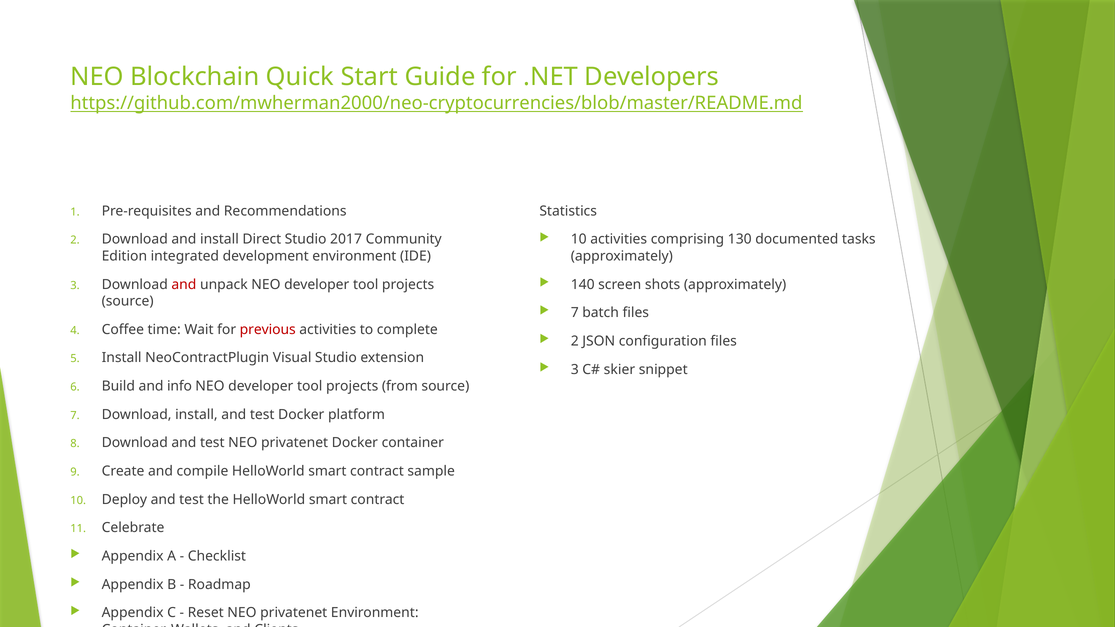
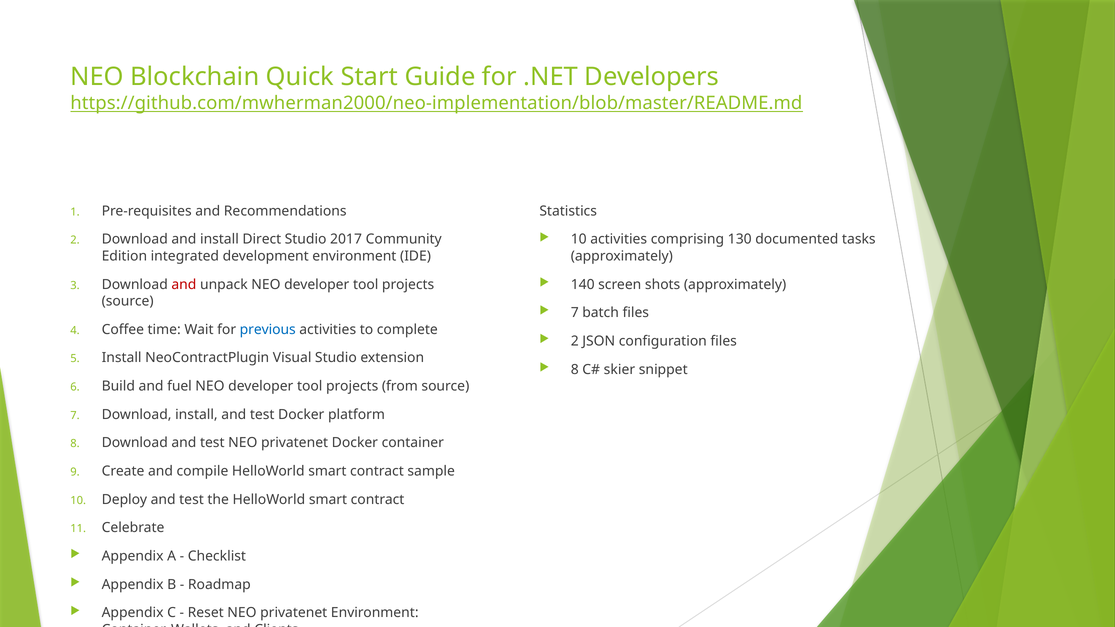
https://github.com/mwherman2000/neo-cryptocurrencies/blob/master/README.md: https://github.com/mwherman2000/neo-cryptocurrencies/blob/master/README.md -> https://github.com/mwherman2000/neo-implementation/blob/master/README.md (436, 103)
previous colour: red -> blue (268, 330)
3: 3 -> 8 (575, 370)
info: info -> fuel (179, 386)
